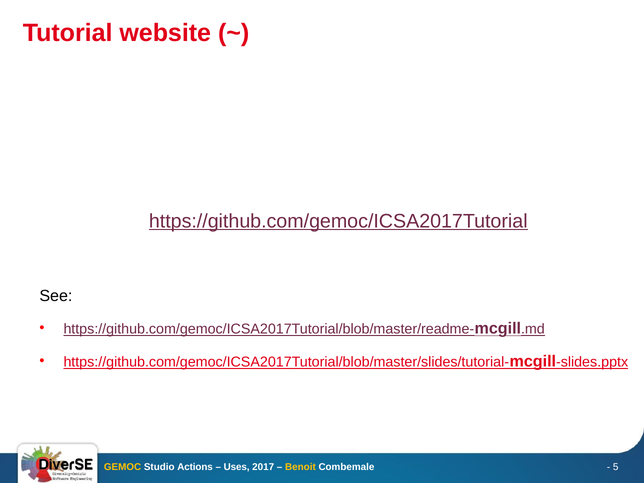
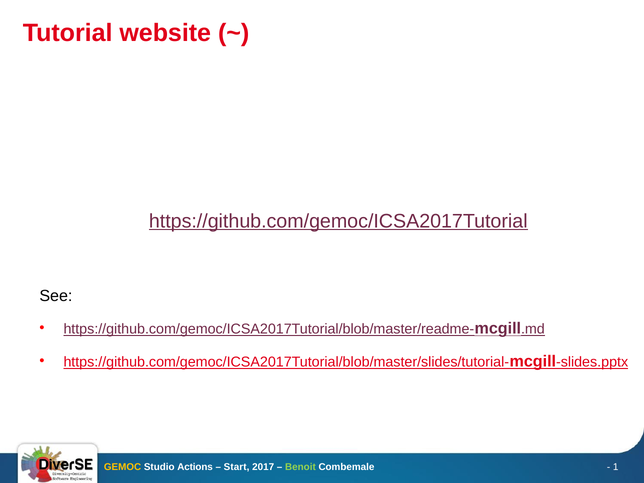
Uses: Uses -> Start (237, 467)
Benoit colour: yellow -> light green (300, 467)
5: 5 -> 1 (616, 467)
